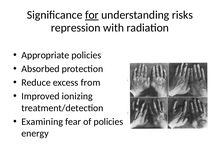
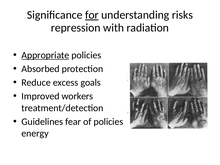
Appropriate underline: none -> present (45, 55)
from: from -> goals (91, 83)
ionizing: ionizing -> workers (77, 96)
Examining: Examining -> Guidelines (42, 122)
